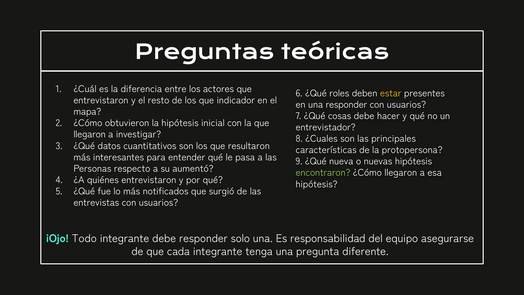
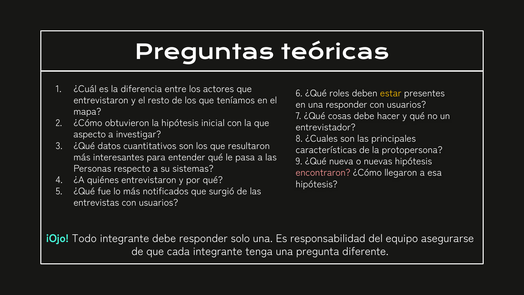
indicador: indicador -> teníamos (236, 100)
llegaron: llegaron -> aspecto (90, 134)
aumentó: aumentó -> sistemas (193, 168)
encontraron colour: light green -> pink (323, 173)
